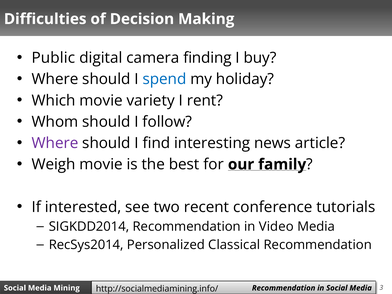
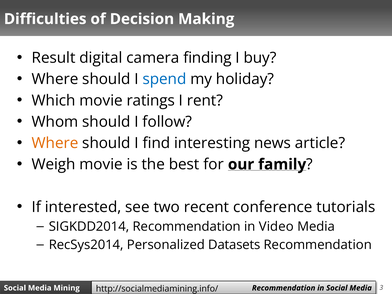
Public: Public -> Result (54, 58)
variety: variety -> ratings (151, 100)
Where colour: purple -> orange (55, 143)
Classical: Classical -> Datasets (234, 245)
